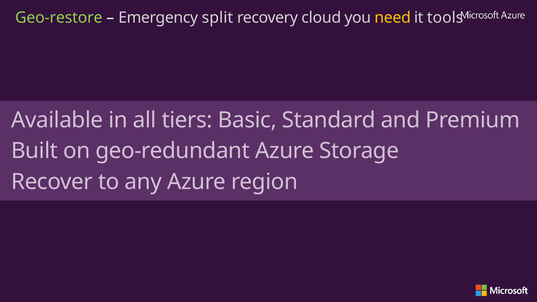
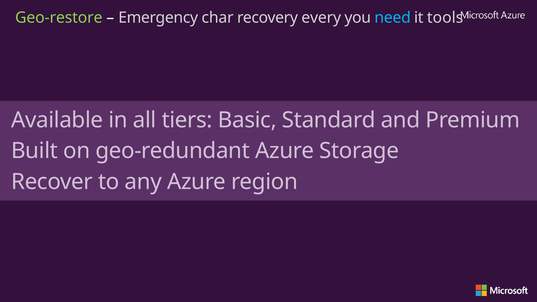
split: split -> char (218, 18)
cloud: cloud -> every (321, 18)
need colour: yellow -> light blue (393, 18)
